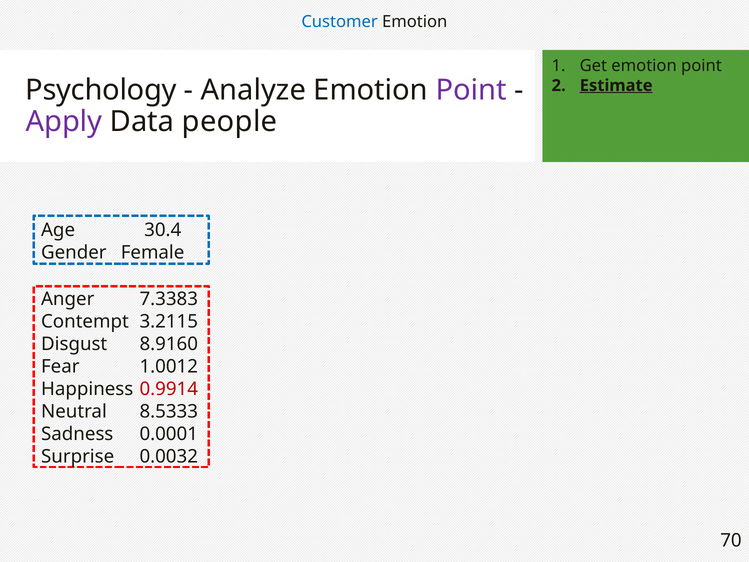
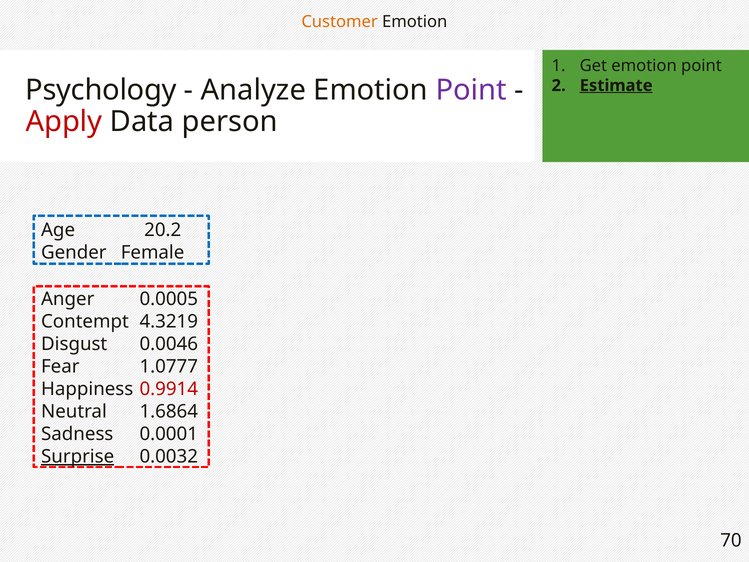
Customer colour: blue -> orange (340, 22)
Apply colour: purple -> red (64, 122)
people: people -> person (230, 122)
30.4: 30.4 -> 20.2 (163, 230)
7.3383: 7.3383 -> 0.0005 (169, 299)
3.2115: 3.2115 -> 4.3219 (169, 322)
8.9160: 8.9160 -> 0.0046 (169, 344)
1.0012: 1.0012 -> 1.0777 (169, 367)
8.5333: 8.5333 -> 1.6864 (169, 412)
Surprise underline: none -> present (78, 456)
